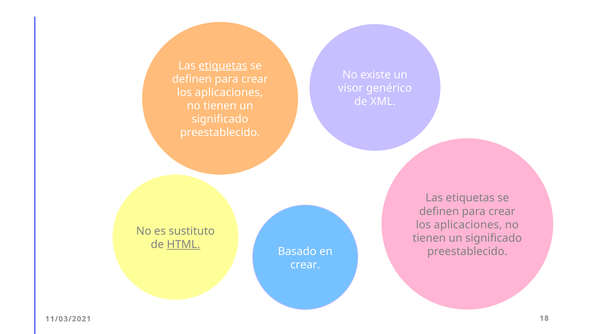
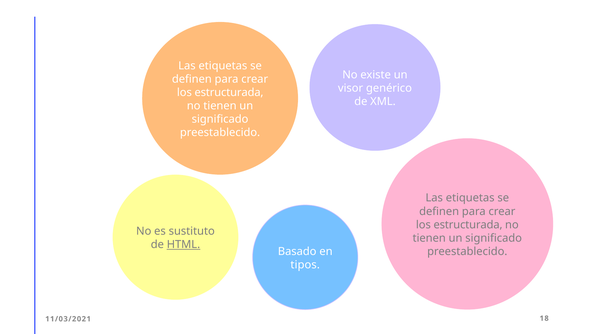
etiquetas underline: present -> none (223, 66)
aplicaciones: aplicaciones -> estructurada (229, 92)
aplicaciones: aplicaciones -> estructurada (468, 225)
crear: crear -> tipos (305, 265)
